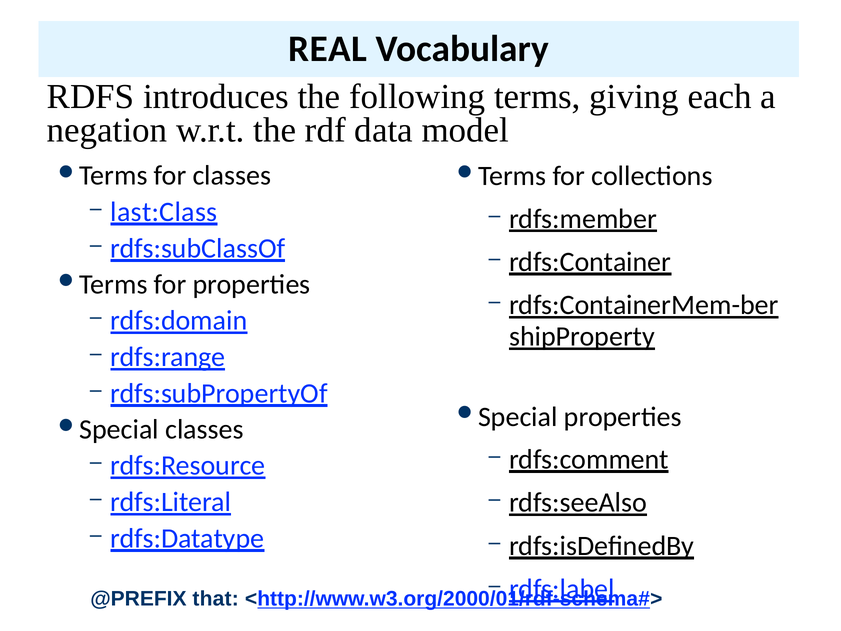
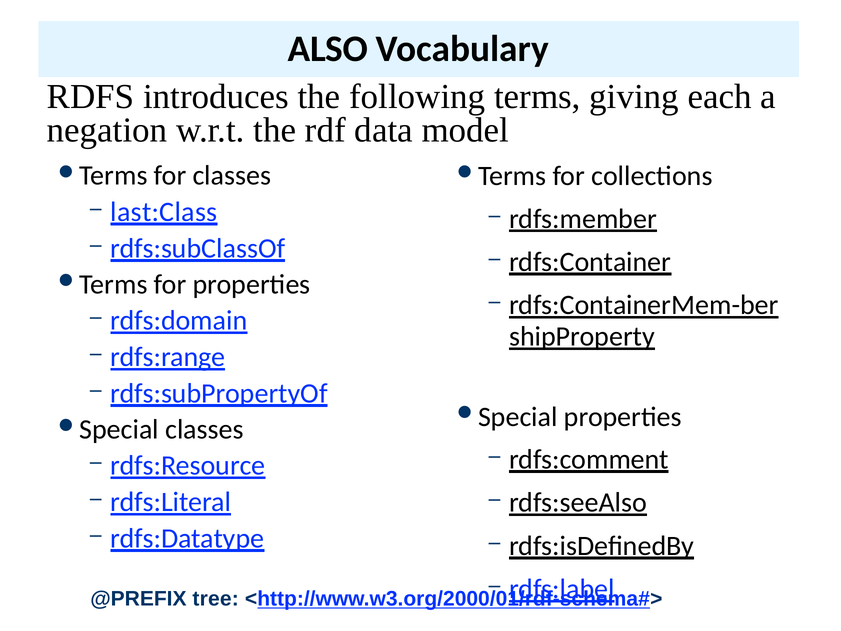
REAL: REAL -> ALSO (328, 49)
that: that -> tree (216, 598)
